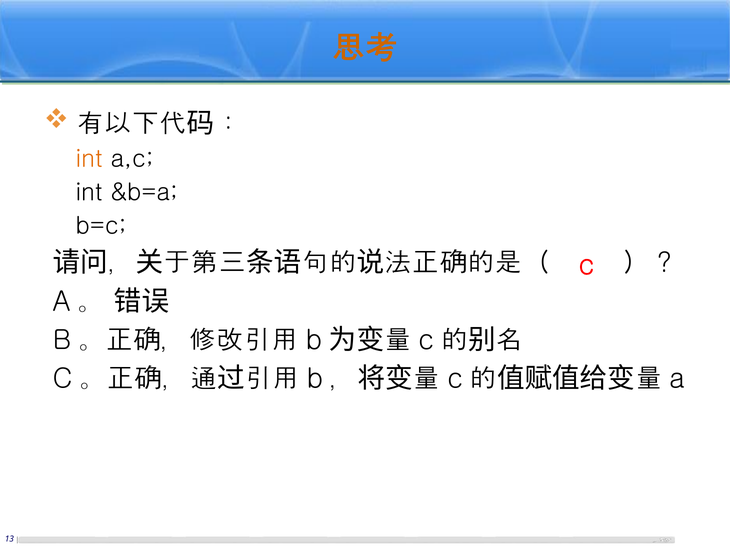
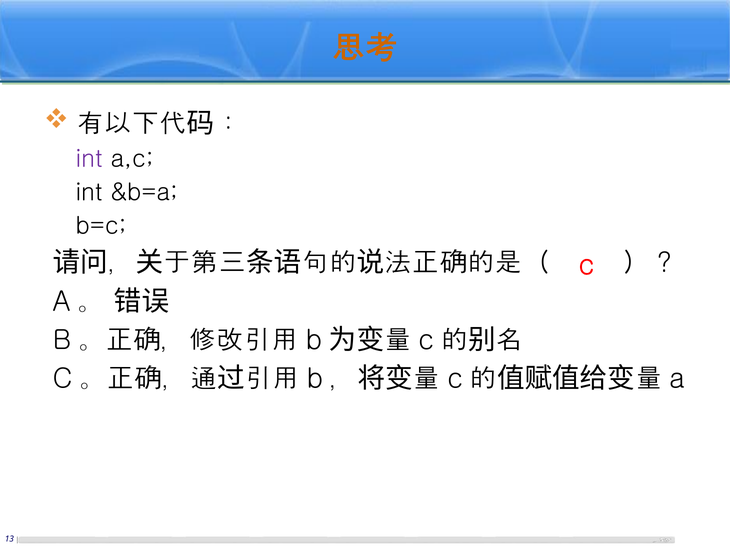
int colour: orange -> purple (89, 159)
